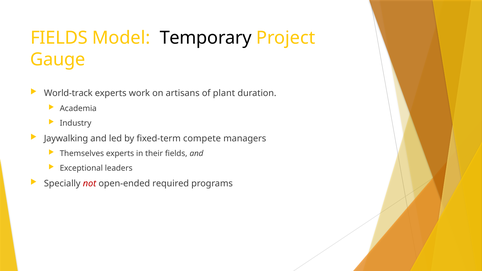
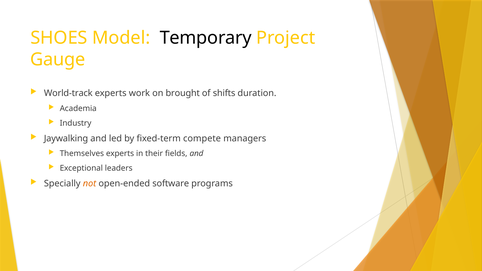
FIELDS: FIELDS -> SHOES (59, 38)
artisans: artisans -> brought (183, 93)
plant: plant -> shifts (224, 93)
not colour: red -> orange (90, 184)
required: required -> software (171, 184)
